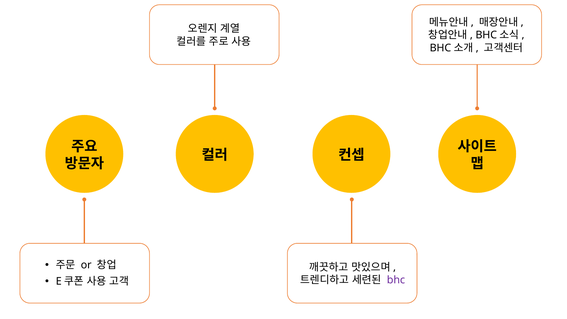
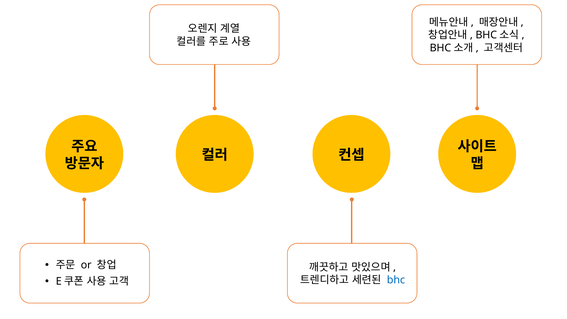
bhc colour: purple -> blue (396, 280)
